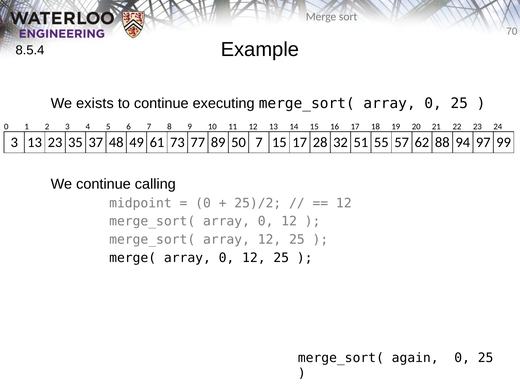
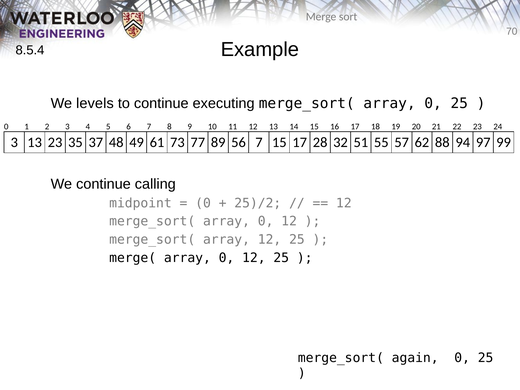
exists: exists -> levels (95, 103)
50: 50 -> 56 (239, 142)
